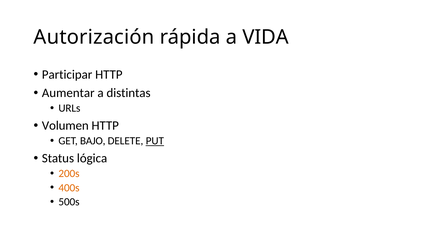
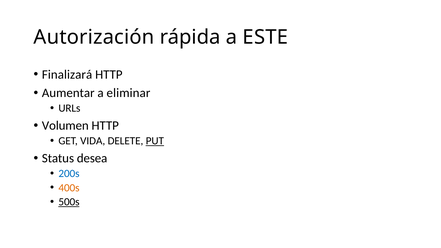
VIDA: VIDA -> ESTE (265, 37)
Participar: Participar -> Finalizará (67, 75)
distintas: distintas -> eliminar (128, 93)
BAJO: BAJO -> VIDA (93, 141)
lógica: lógica -> desea (92, 158)
200s colour: orange -> blue (69, 174)
500s underline: none -> present (69, 202)
